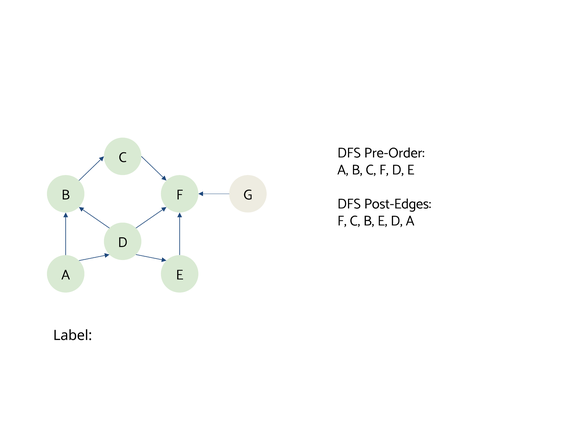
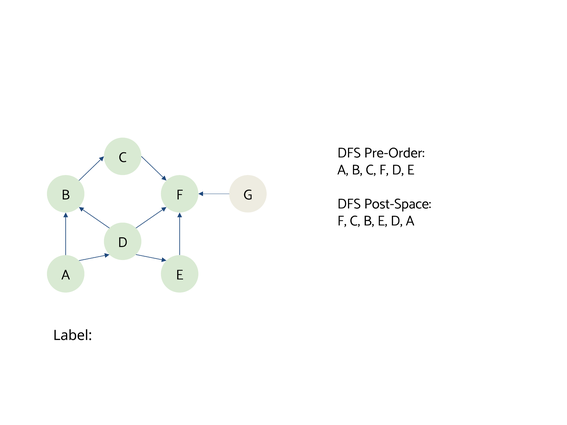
Post-Edges: Post-Edges -> Post-Space (398, 204)
